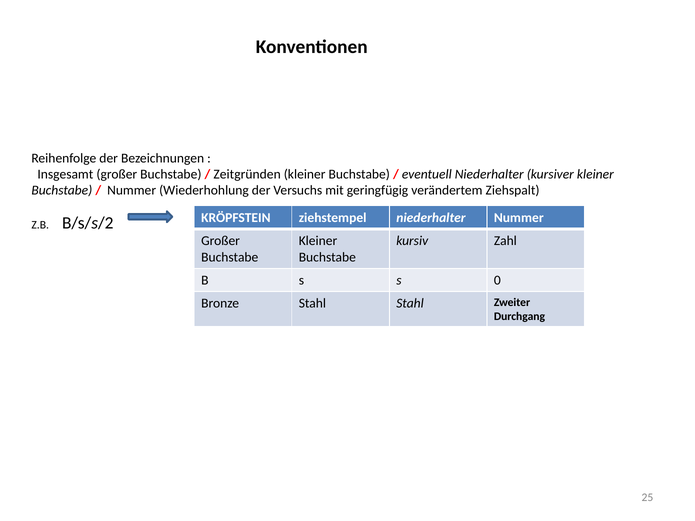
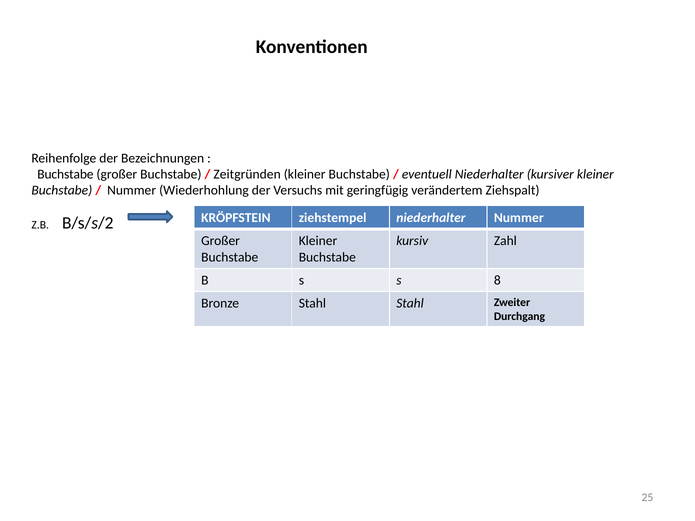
Insgesamt: Insgesamt -> Buchstabe (65, 174)
0: 0 -> 8 (497, 280)
